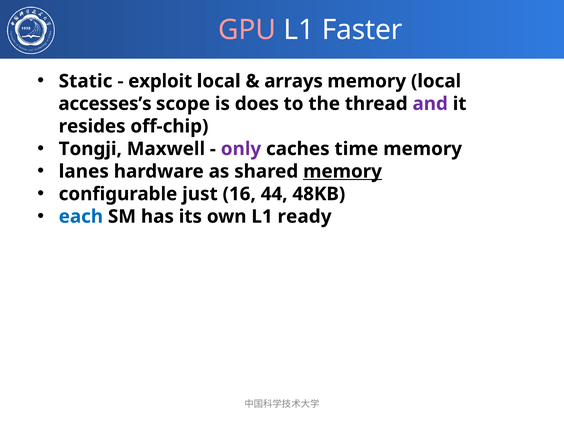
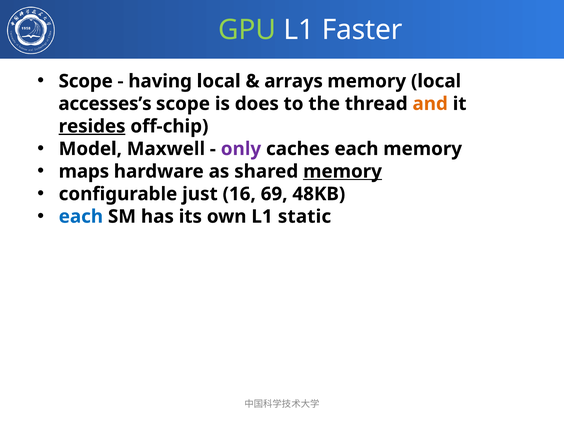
GPU colour: pink -> light green (247, 30)
Static: Static -> Scope (86, 81)
exploit: exploit -> having (160, 81)
and colour: purple -> orange (430, 104)
resides underline: none -> present (92, 126)
Tongji: Tongji -> Model (90, 149)
caches time: time -> each (356, 149)
lanes: lanes -> maps (84, 171)
44: 44 -> 69 (274, 194)
ready: ready -> static (305, 217)
